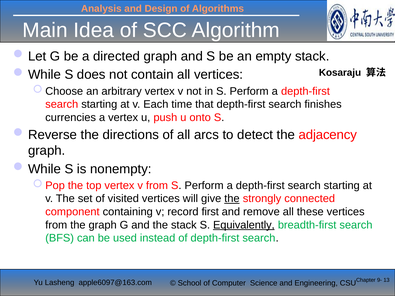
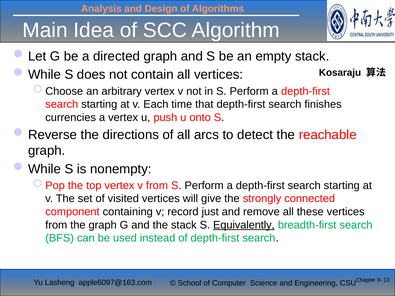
adjacency: adjacency -> reachable (328, 135)
the underline: present -> none (232, 199)
first: first -> just (210, 212)
